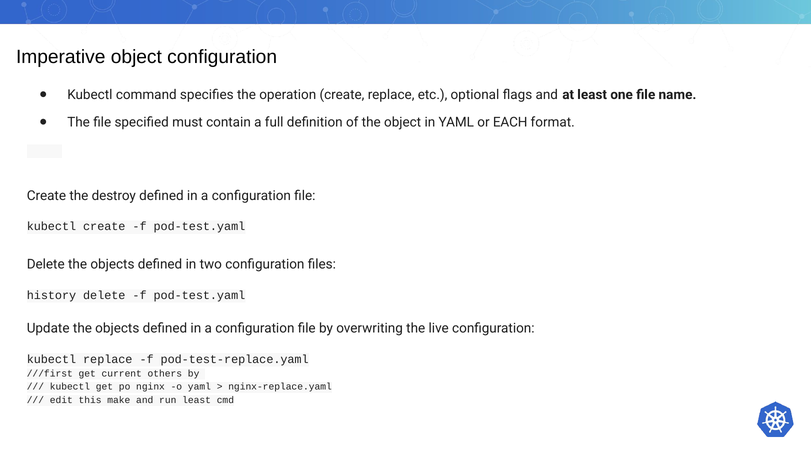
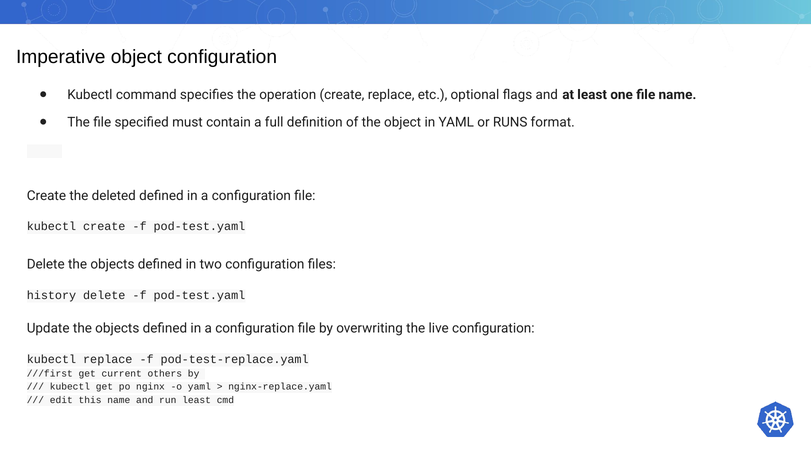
EACH: EACH -> RUNS (510, 122)
destroy: destroy -> deleted (114, 196)
this make: make -> name (119, 400)
